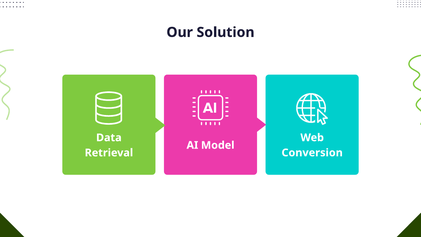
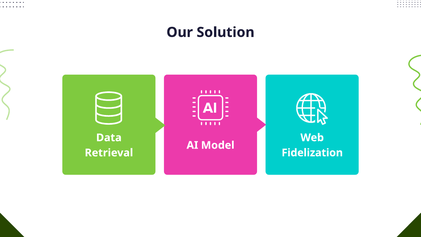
Conversion: Conversion -> Fidelization (312, 153)
